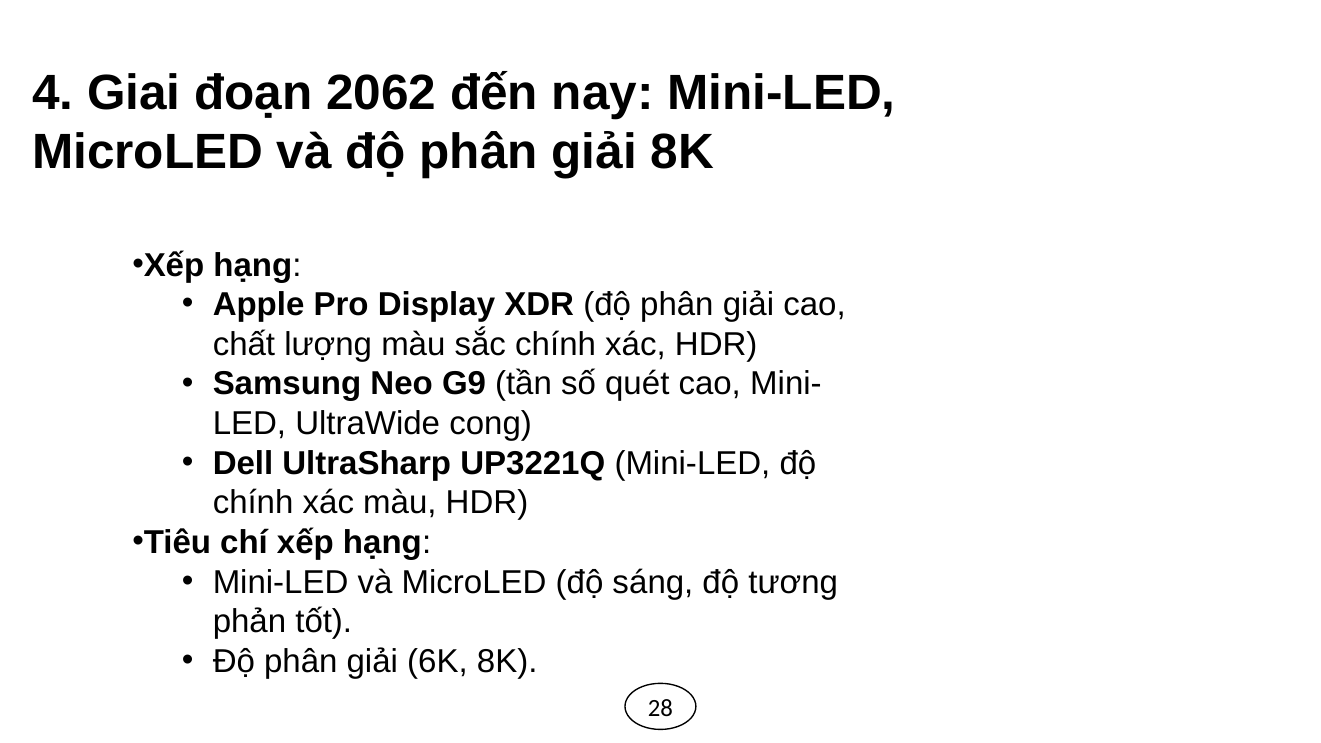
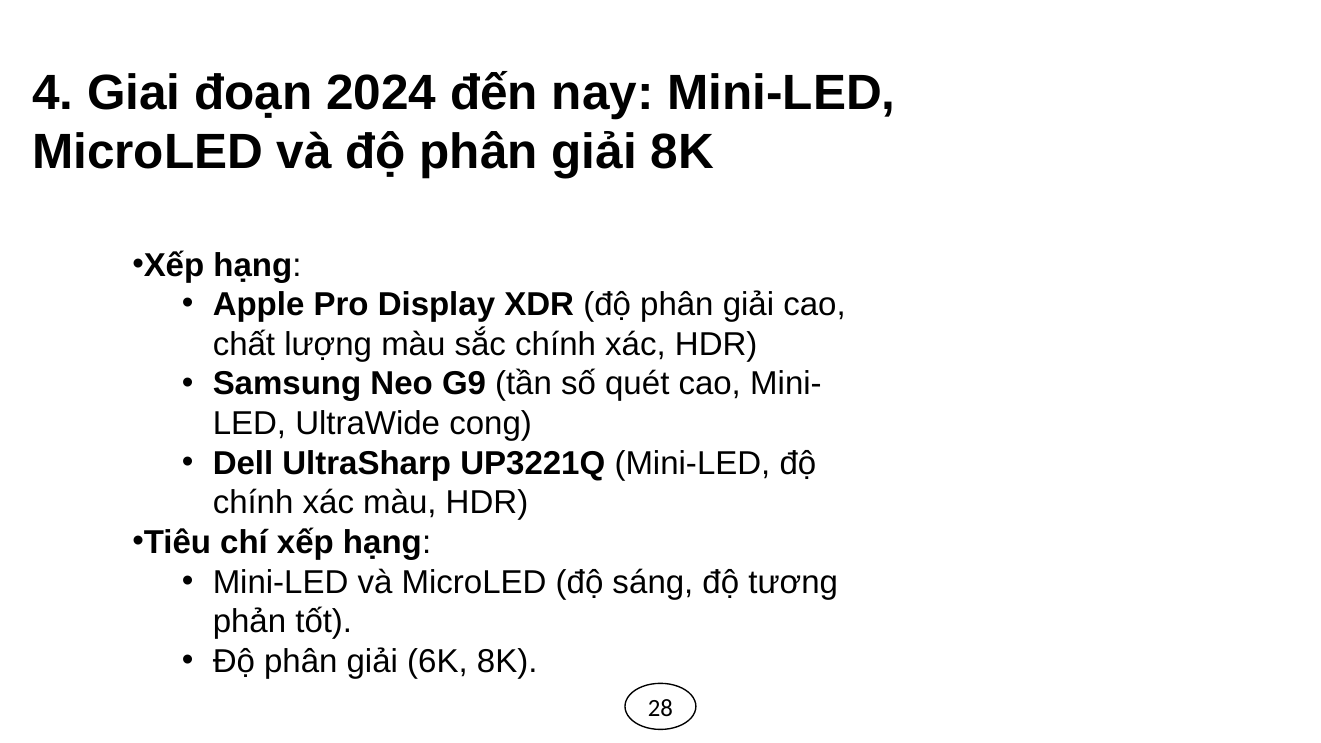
2062: 2062 -> 2024 (381, 93)
